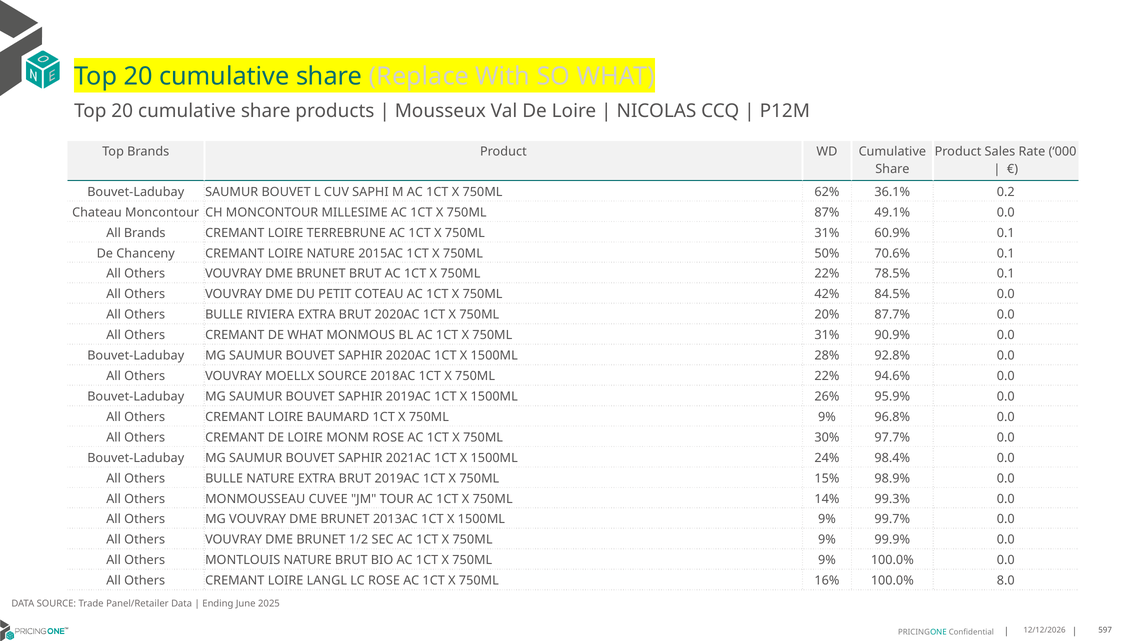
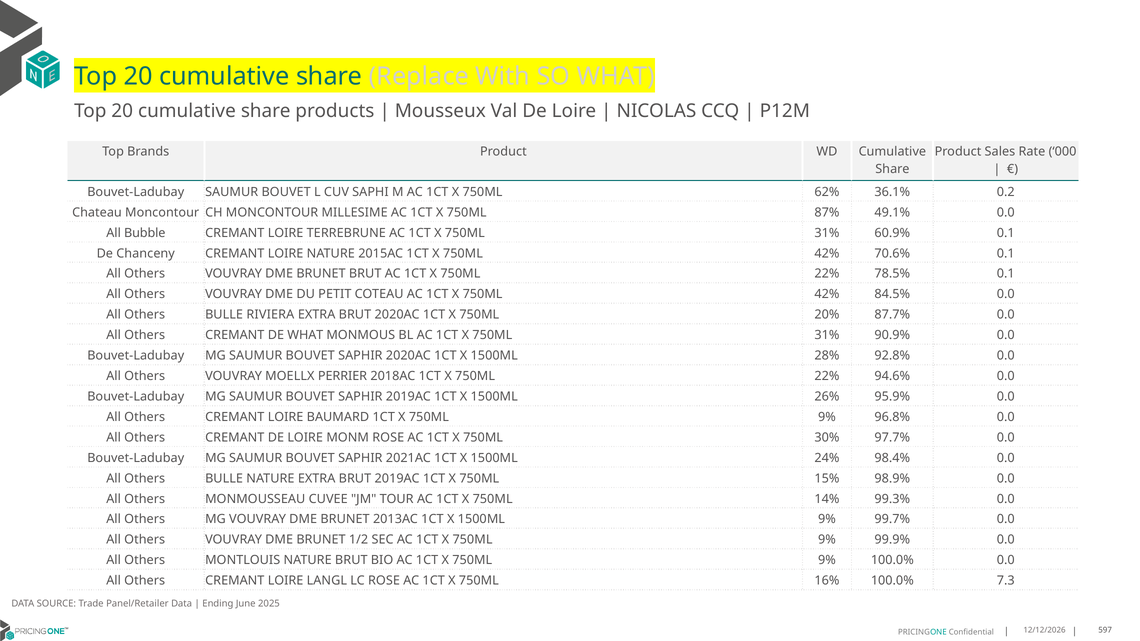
All Brands: Brands -> Bubble (145, 233)
50%: 50% -> 42% (827, 253)
MOELLX SOURCE: SOURCE -> PERRIER (343, 376)
8.0: 8.0 -> 7.3 (1006, 581)
